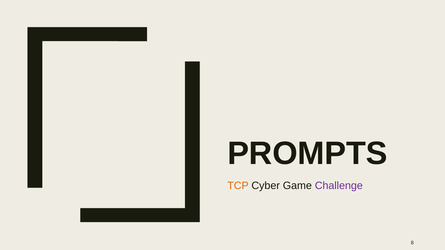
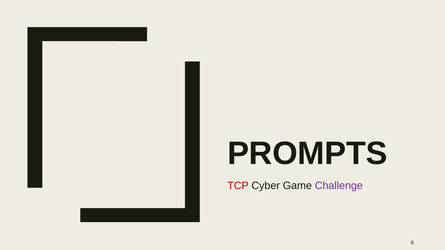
TCP colour: orange -> red (238, 186)
